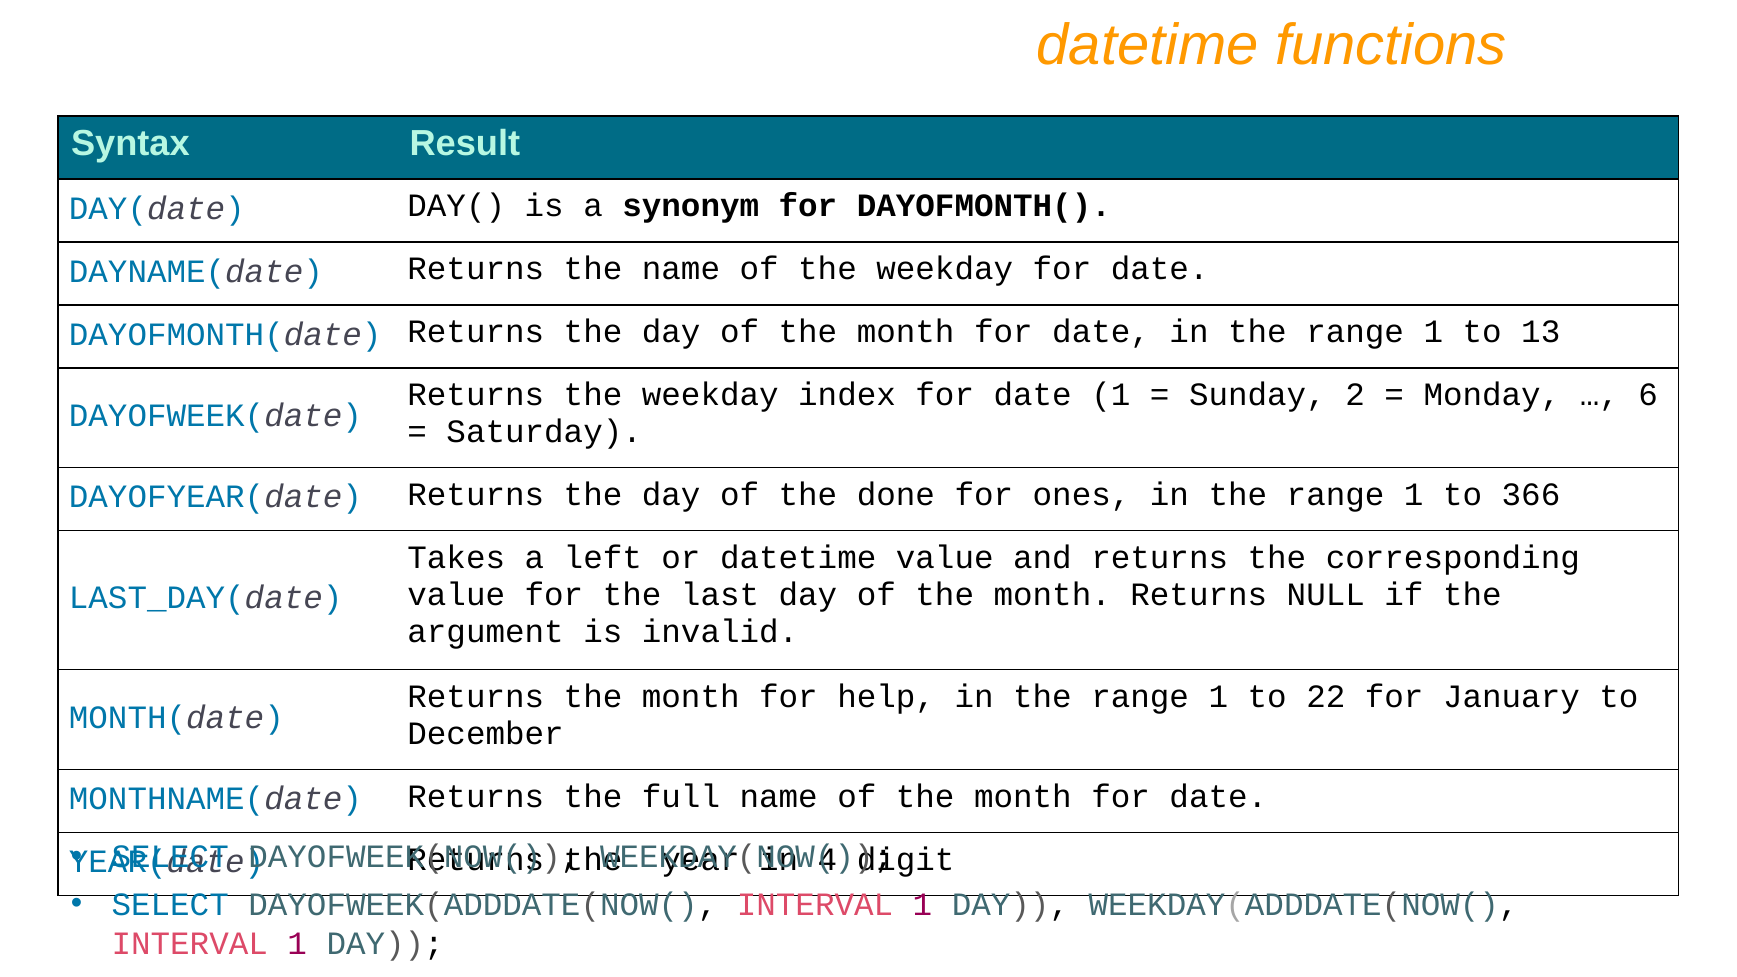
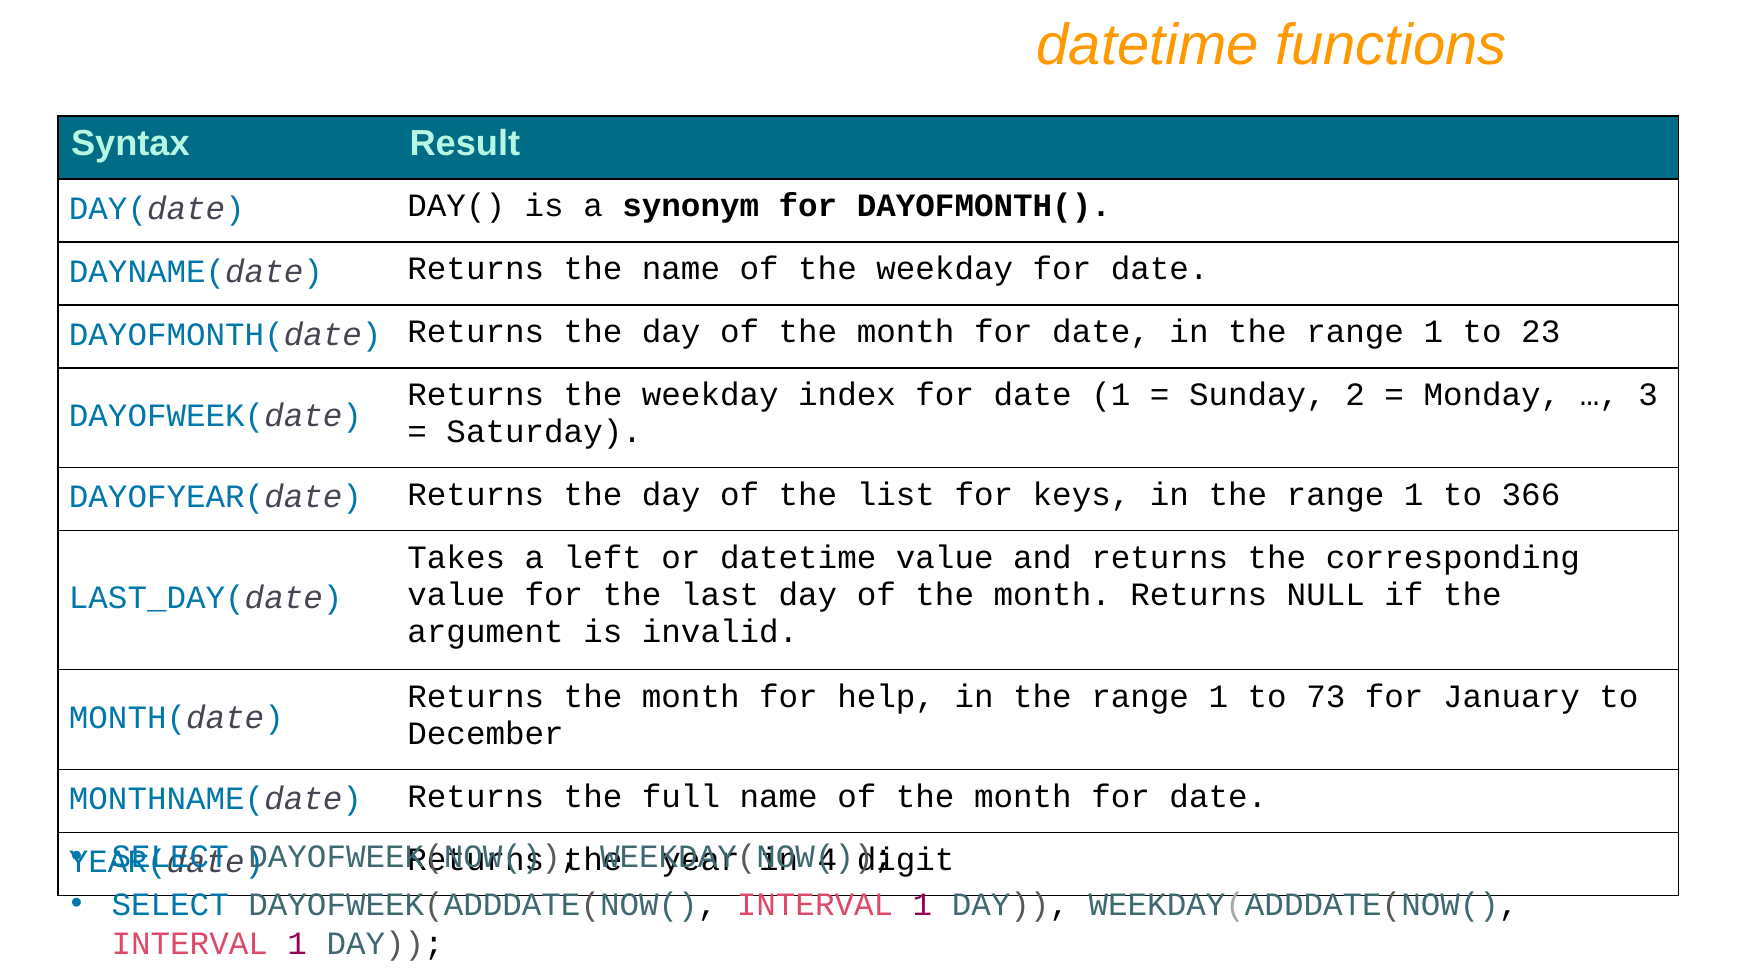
13: 13 -> 23 (1541, 332)
6: 6 -> 3 (1648, 395)
done: done -> list (896, 495)
ones: ones -> keys (1082, 495)
22: 22 -> 73 (1326, 697)
